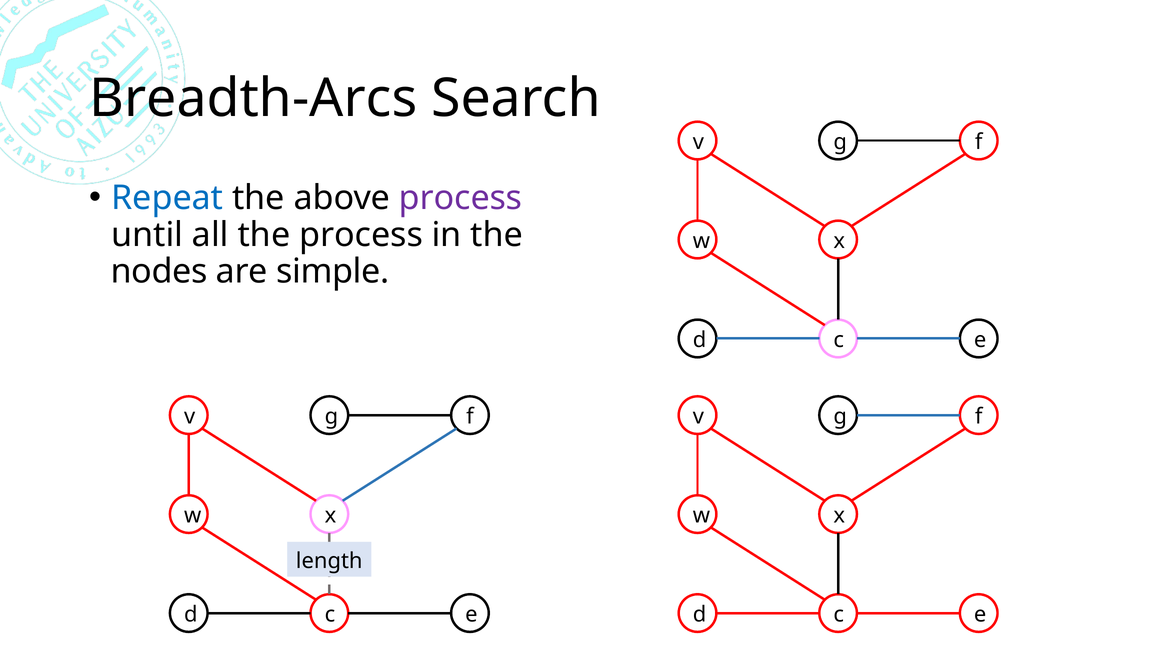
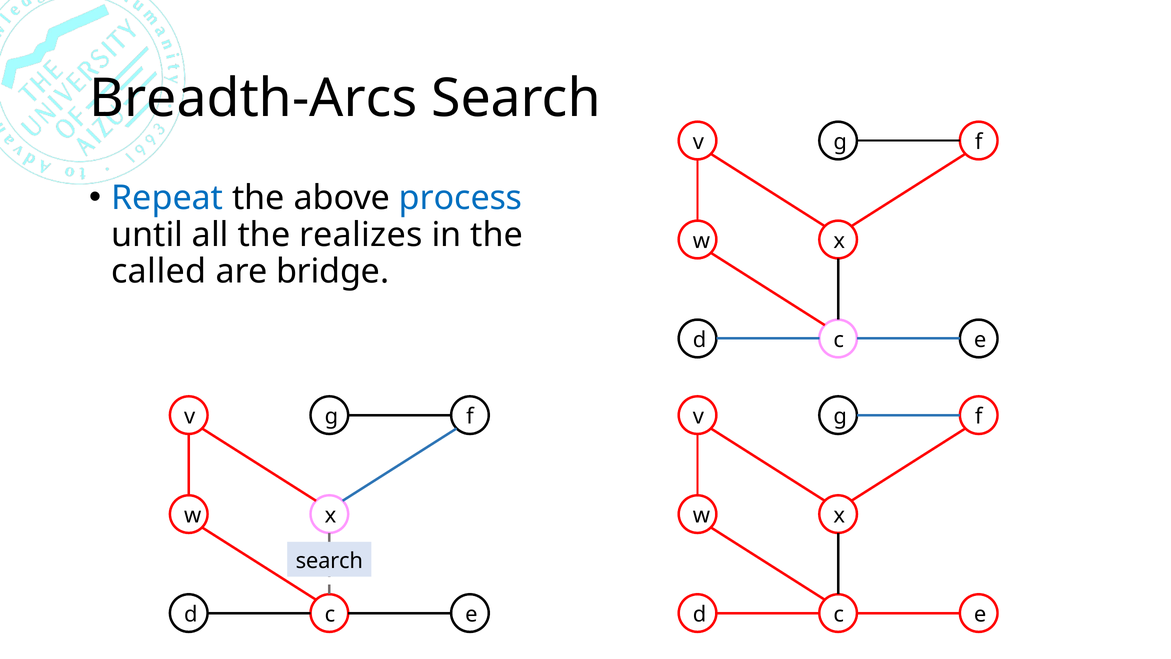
process colour: purple -> blue (461, 198)
the process: process -> realizes (361, 235)
nodes: nodes -> called (159, 272)
simple: simple -> bridge (333, 272)
length: length -> search (329, 561)
